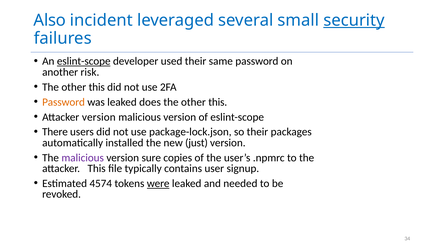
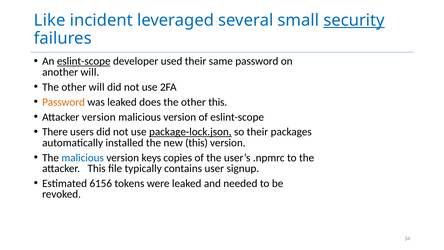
Also: Also -> Like (50, 20)
another risk: risk -> will (90, 72)
this: this -> will (97, 87)
package-lock.json underline: none -> present (190, 132)
new just: just -> this (196, 143)
malicious colour: purple -> blue (83, 158)
sure: sure -> keys (151, 158)
4574: 4574 -> 6156 (101, 183)
were underline: present -> none (158, 183)
